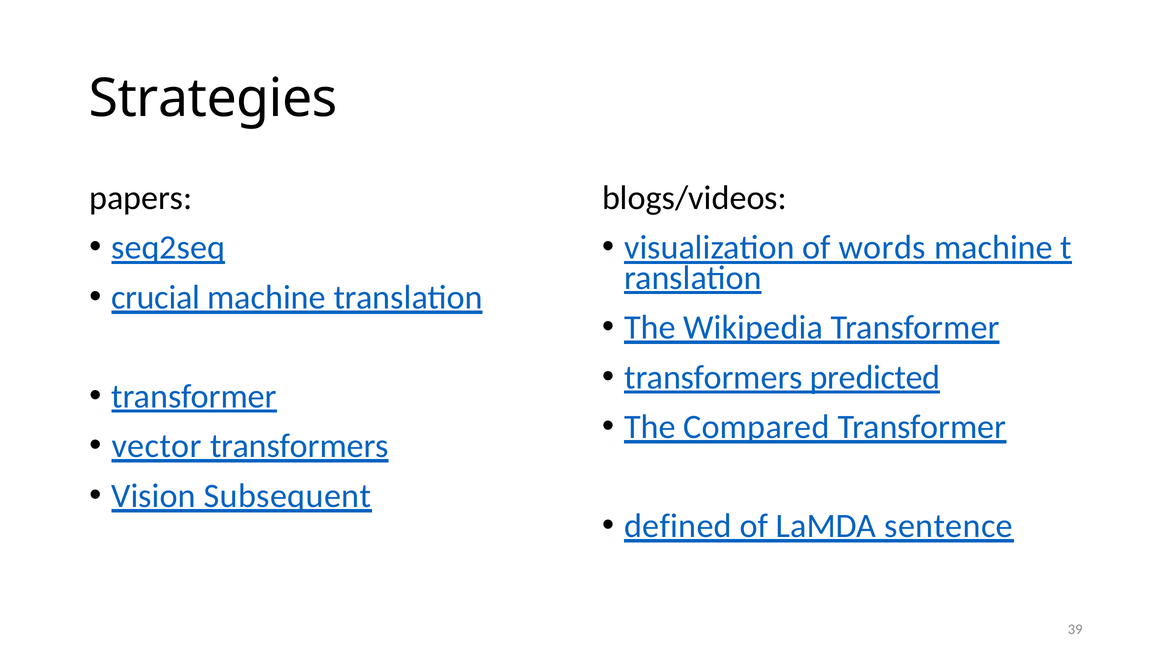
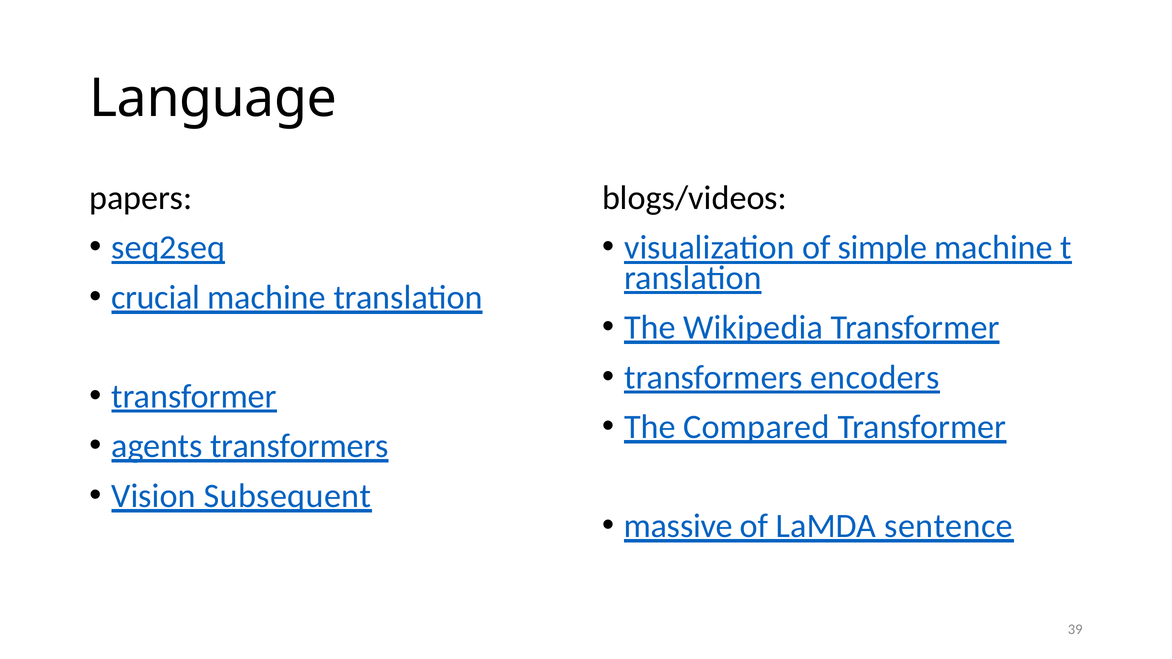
Strategies: Strategies -> Language (213, 98)
words: words -> simple (883, 248)
predicted: predicted -> encoders (875, 377)
vector: vector -> agents (157, 446)
defined: defined -> massive (678, 526)
